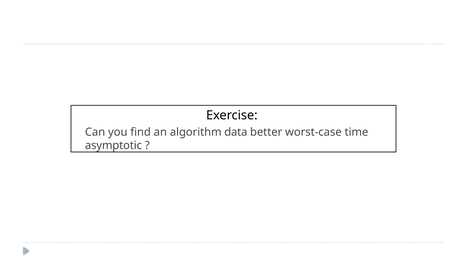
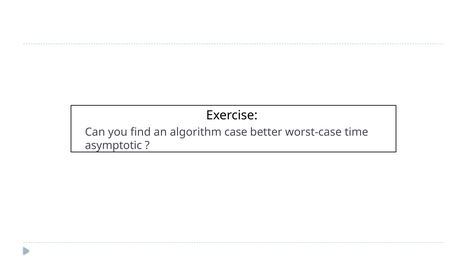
data: data -> case (236, 132)
